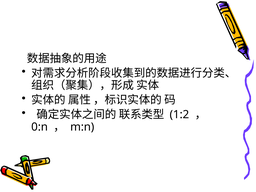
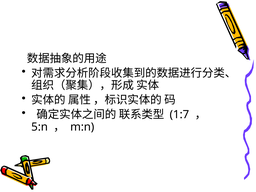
1:2: 1:2 -> 1:7 (179, 115)
0:n: 0:n -> 5:n (40, 127)
